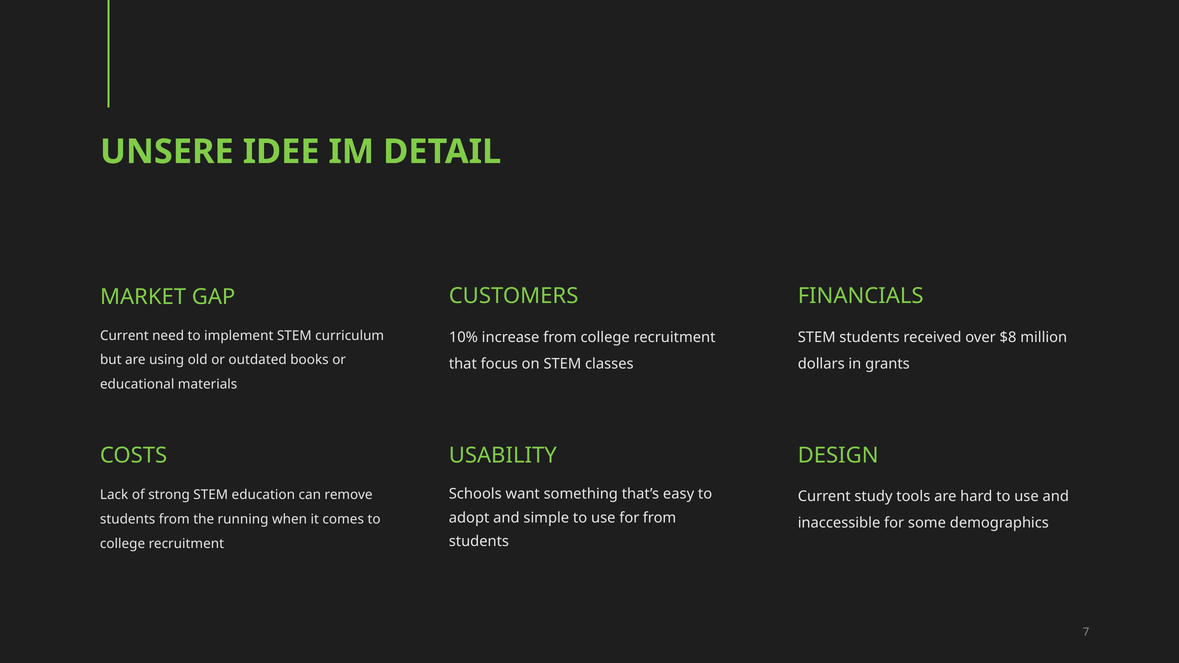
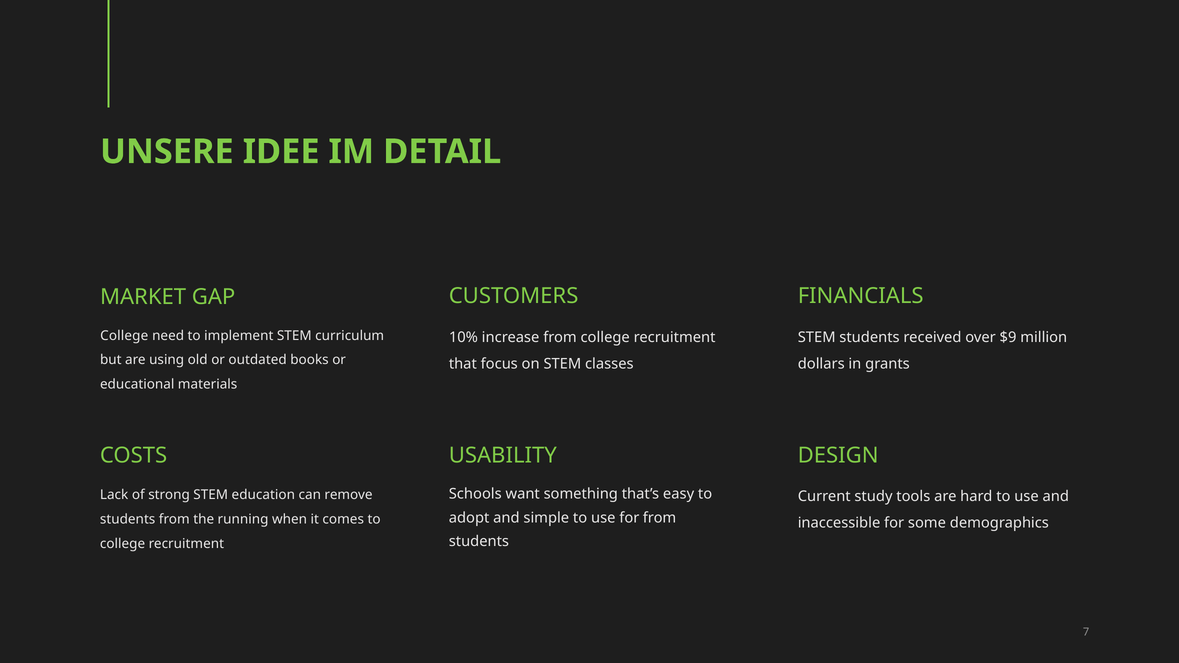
Current: Current -> College (124, 336)
$8: $8 -> $9 (1008, 337)
